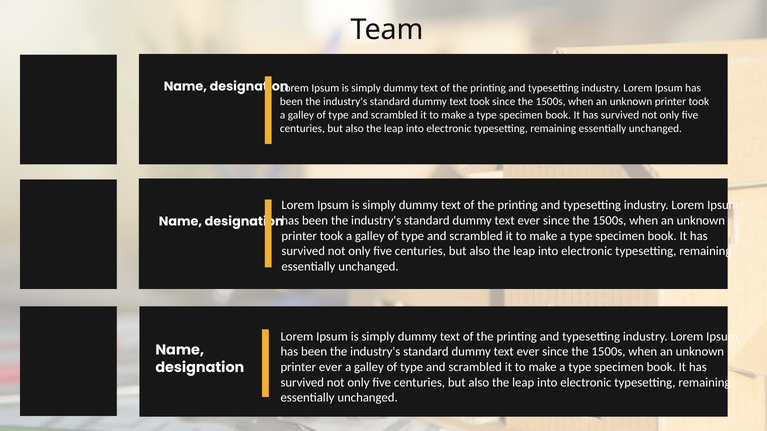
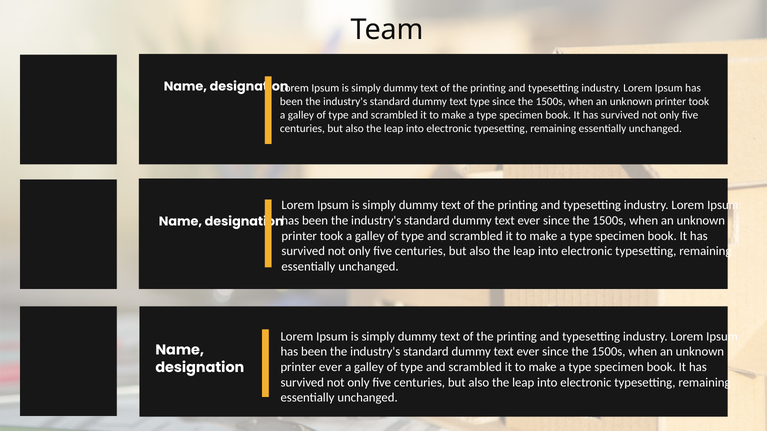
text took: took -> type (480, 102)
